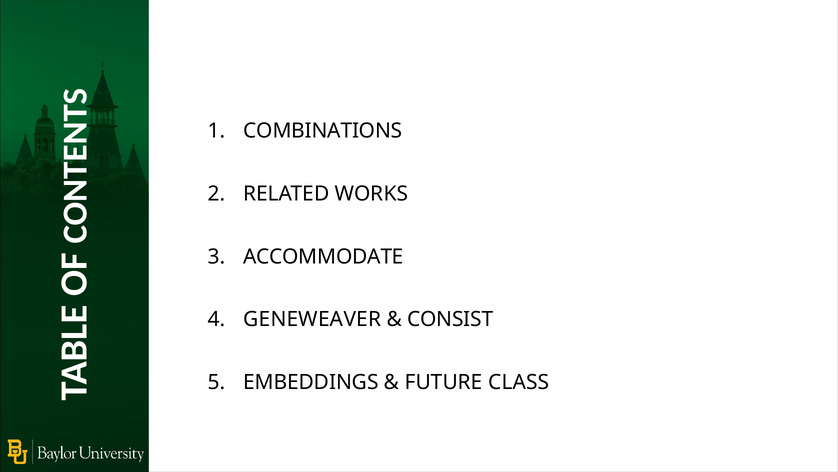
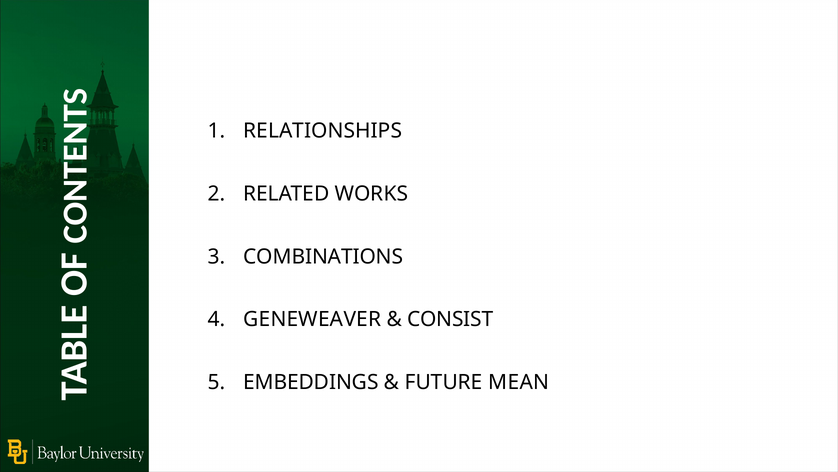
COMBINATIONS: COMBINATIONS -> RELATIONSHIPS (323, 131)
ACCOMMODATE: ACCOMMODATE -> COMBINATIONS (323, 256)
CLASS: CLASS -> MEAN (519, 382)
